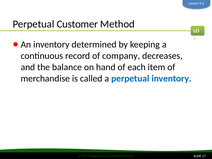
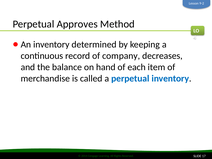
Customer: Customer -> Approves (77, 24)
